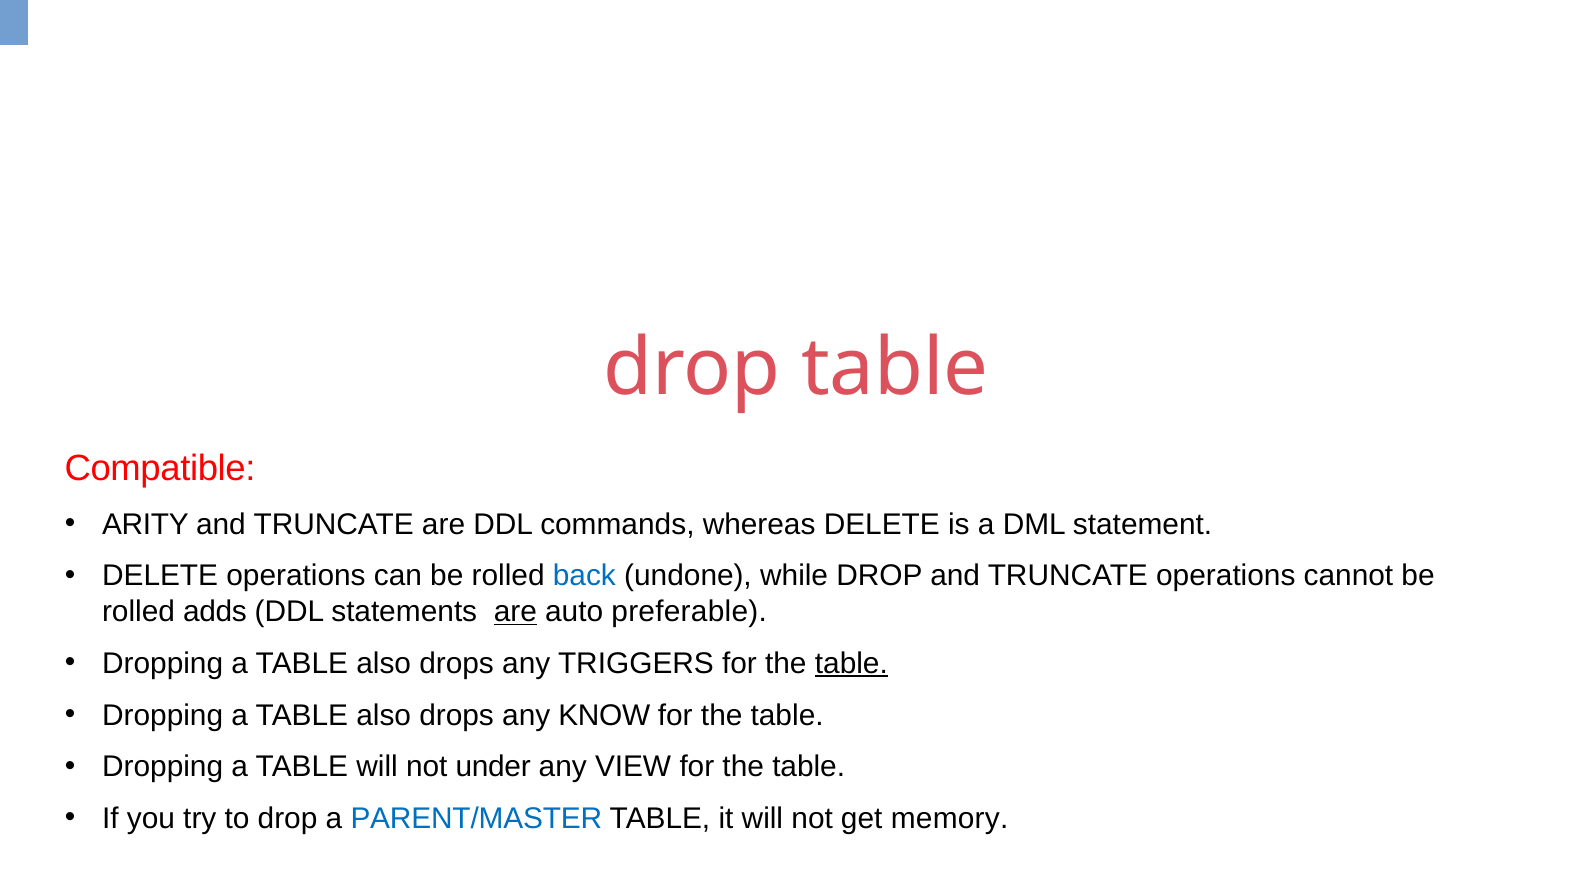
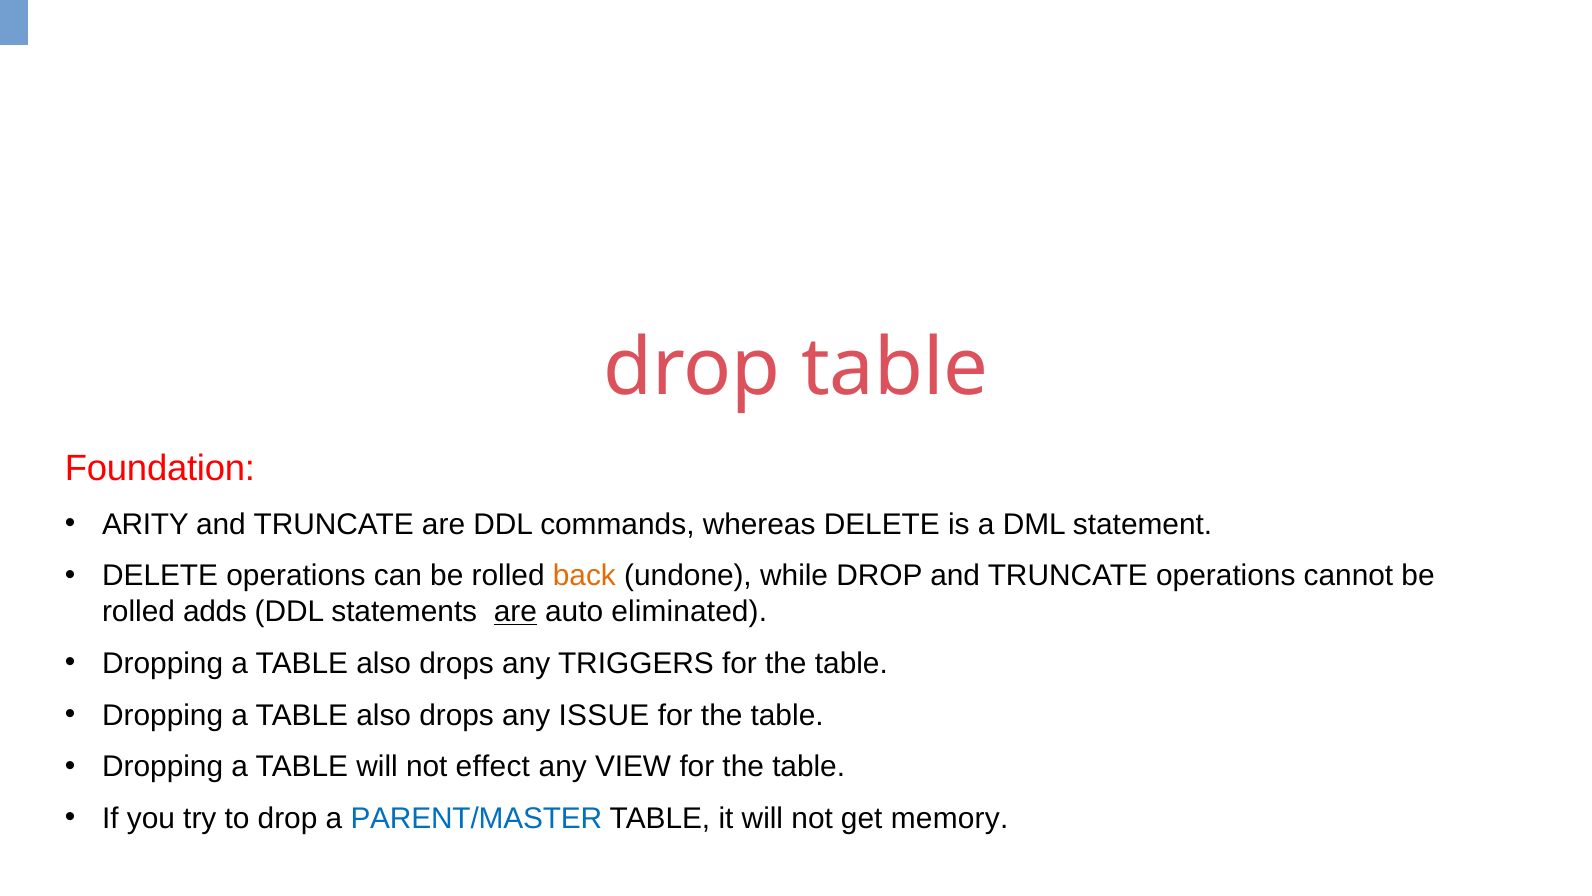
Compatible: Compatible -> Foundation (160, 469)
back colour: blue -> orange (584, 576)
preferable: preferable -> eliminated (689, 611)
table underline: present -> none (851, 663)
KNOW: KNOW -> ISSUE (604, 715)
under: under -> effect (493, 767)
